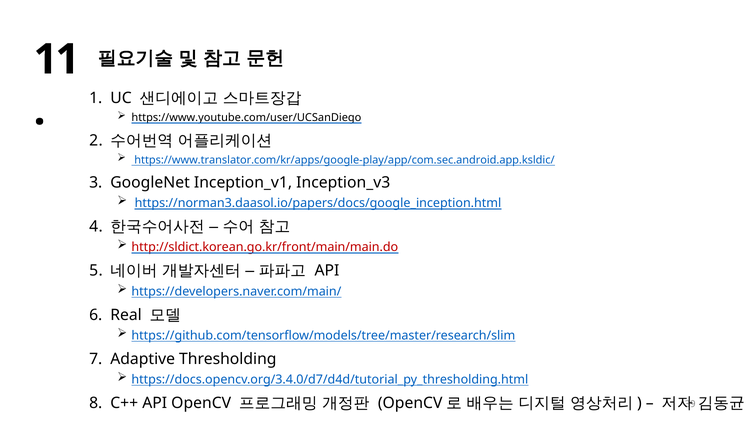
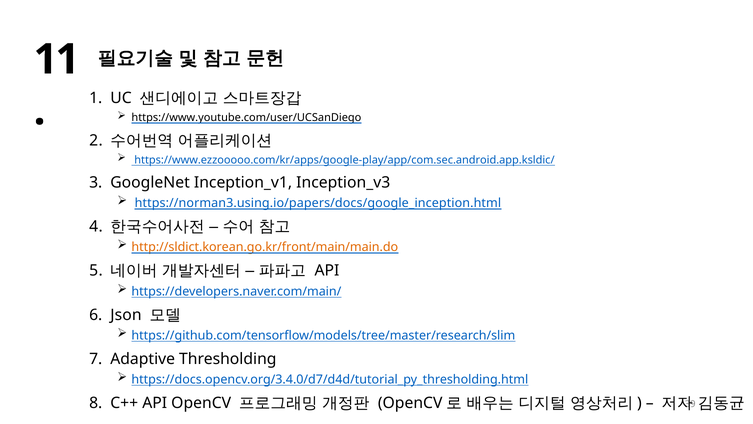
https://www.translator.com/kr/apps/google-play/app/com.sec.android.app.ksldic/: https://www.translator.com/kr/apps/google-play/app/com.sec.android.app.ksldic/ -> https://www.ezzooooo.com/kr/apps/google-play/app/com.sec.android.app.ksldic/ (344, 160)
https://norman3.daasol.io/papers/docs/google_inception.html: https://norman3.daasol.io/papers/docs/google_inception.html -> https://norman3.using.io/papers/docs/google_inception.html (318, 203)
http://sldict.korean.go.kr/front/main/main.do colour: red -> orange (265, 247)
Real: Real -> Json (126, 315)
